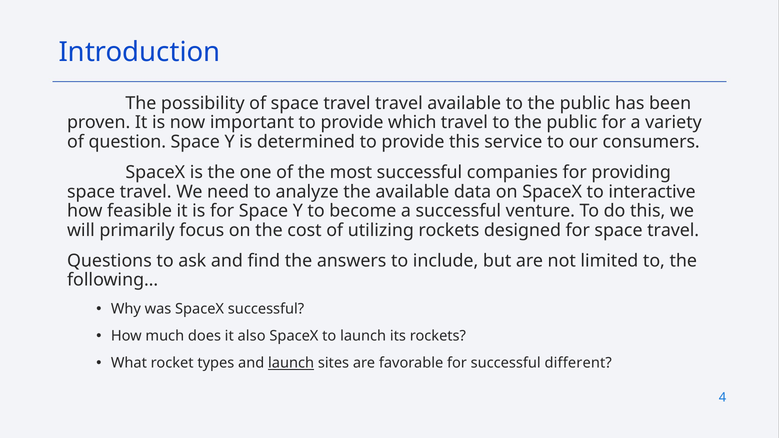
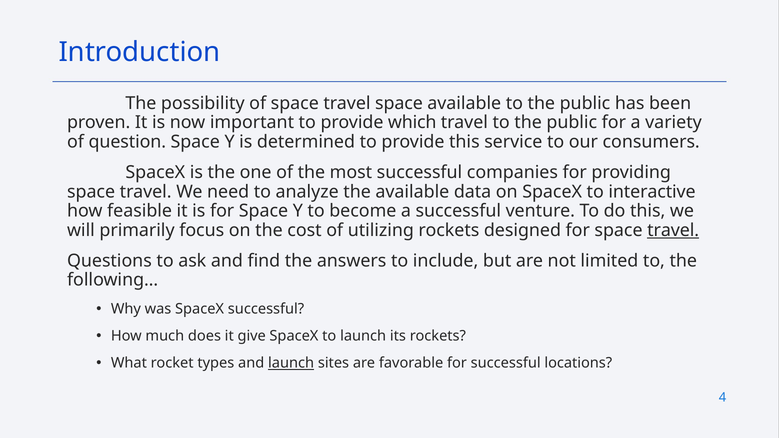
travel travel: travel -> space (399, 103)
travel underline: none -> present (673, 230)
also: also -> give (252, 336)
different: different -> locations (578, 363)
